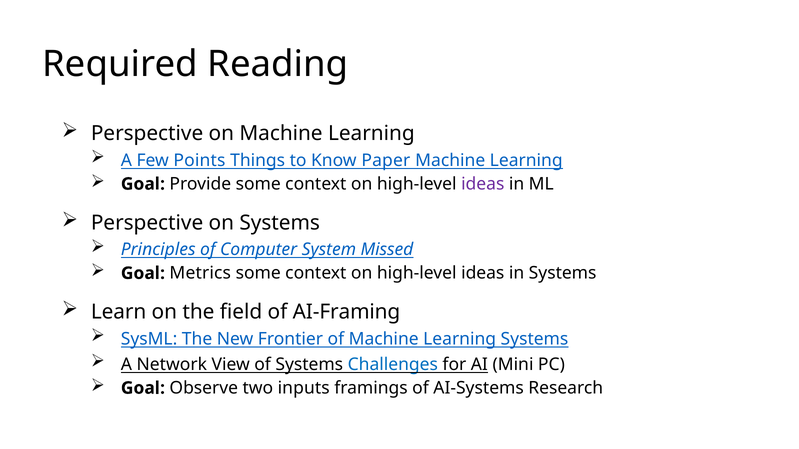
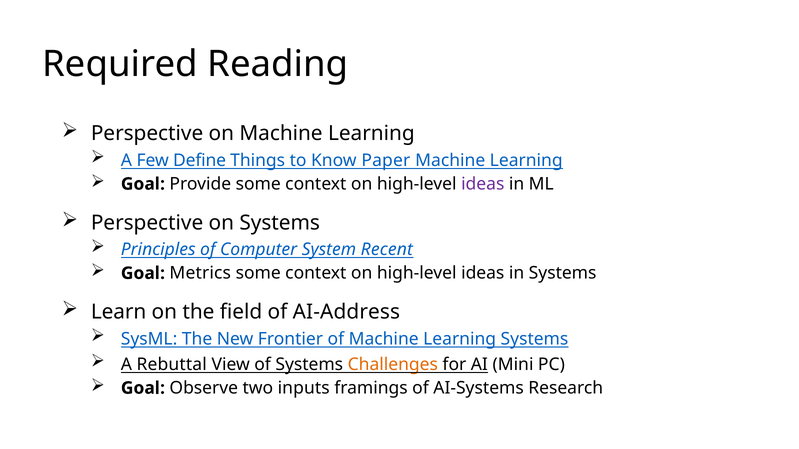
Points: Points -> Define (200, 161)
Missed: Missed -> Recent (387, 250)
AI-Framing: AI-Framing -> AI-Address (346, 312)
Network: Network -> Rebuttal (172, 365)
Challenges colour: blue -> orange (393, 365)
